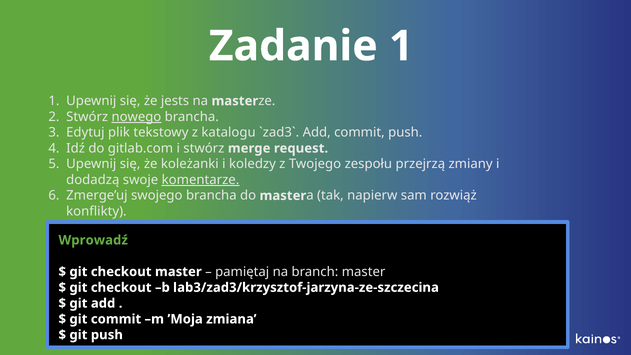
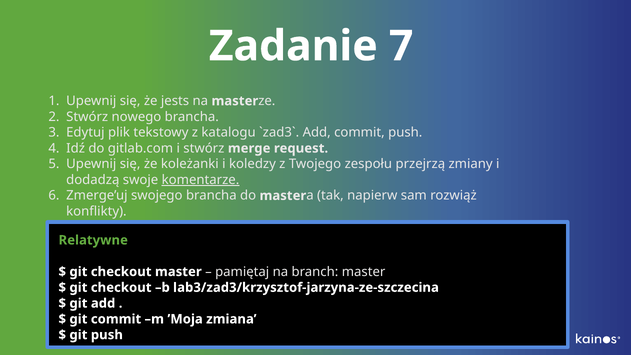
Zadanie 1: 1 -> 7 (401, 46)
nowego underline: present -> none (136, 117)
Wprowadź: Wprowadź -> Relatywne (93, 240)
